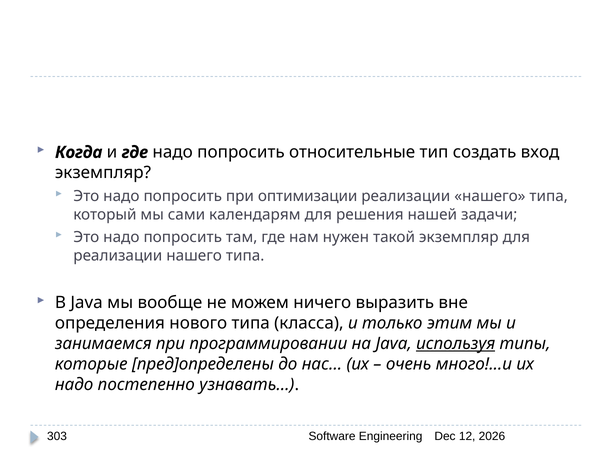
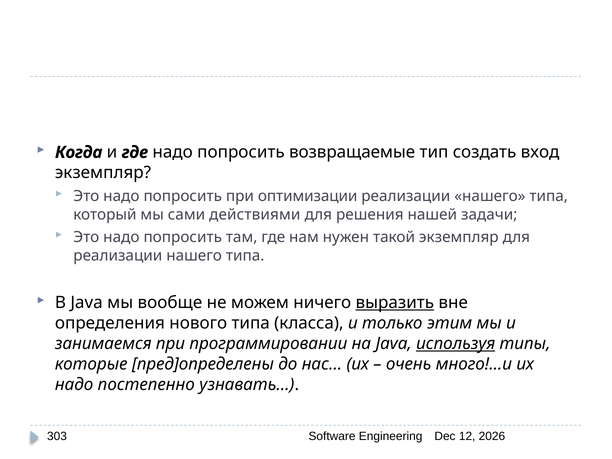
относительные: относительные -> возвращаемые (352, 152)
календарям: календарям -> действиями (255, 215)
выразить underline: none -> present (395, 303)
